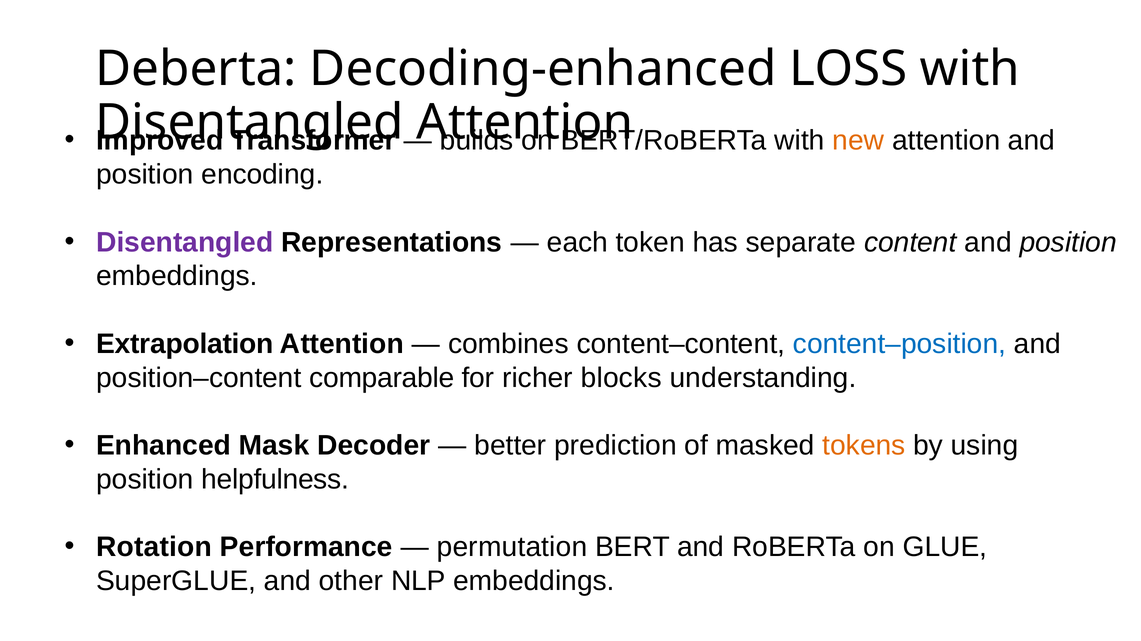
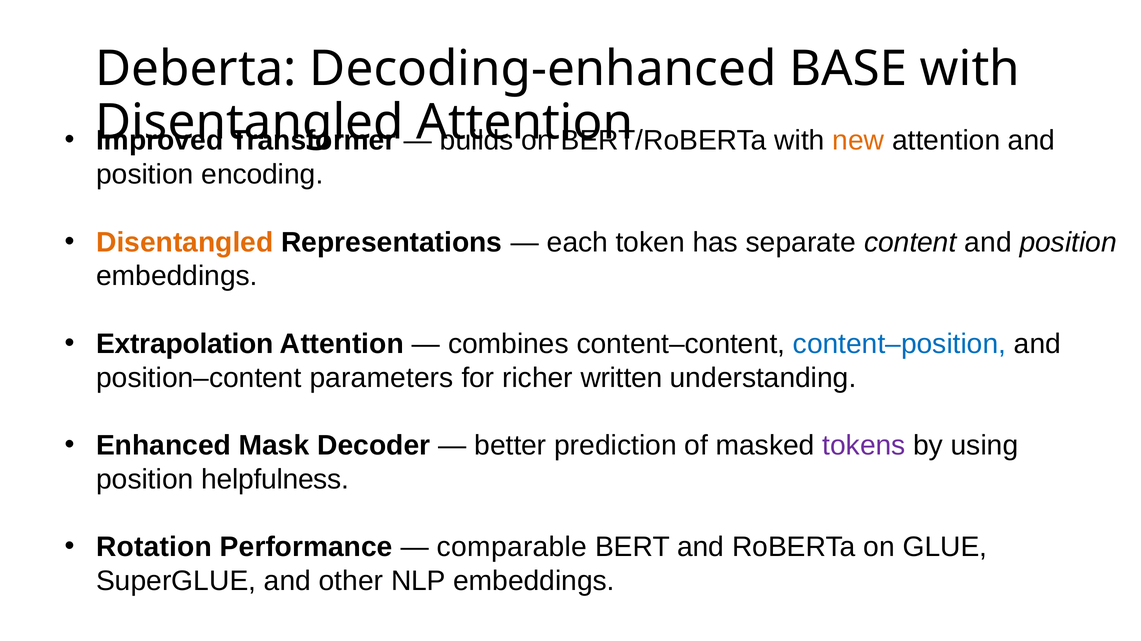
LOSS: LOSS -> BASE (848, 69)
Disentangled colour: purple -> orange (185, 243)
comparable: comparable -> parameters (382, 378)
blocks: blocks -> written (621, 378)
tokens colour: orange -> purple (864, 446)
permutation: permutation -> comparable (512, 548)
